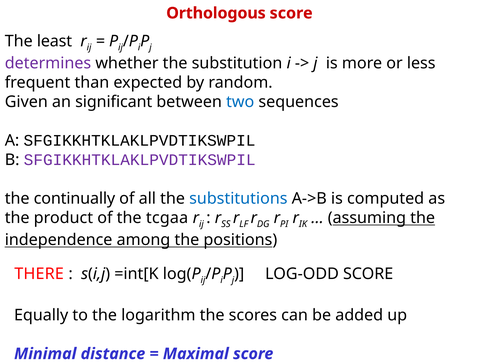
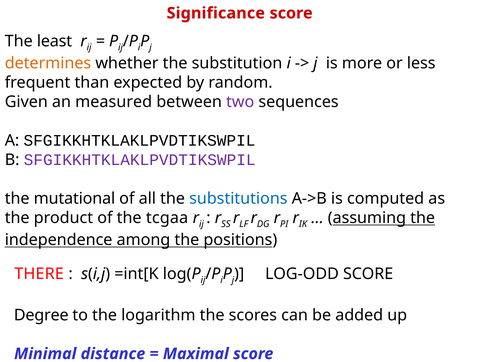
Orthologous: Orthologous -> Significance (216, 13)
determines colour: purple -> orange (48, 63)
significant: significant -> measured (114, 102)
two colour: blue -> purple (240, 102)
continually: continually -> mutational (74, 199)
Equally: Equally -> Degree (41, 315)
